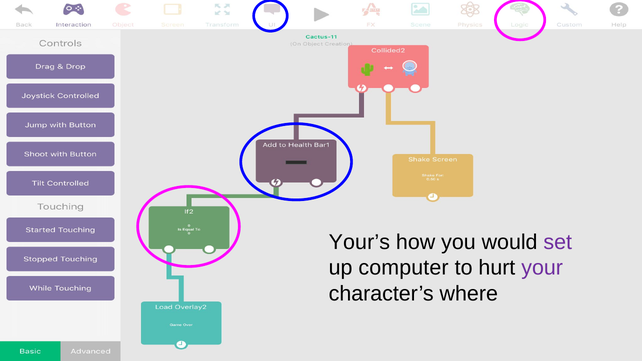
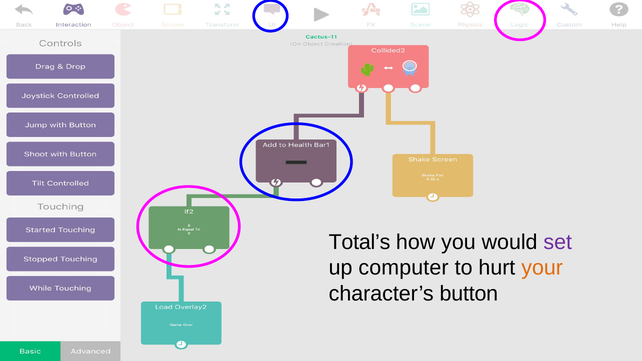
Your’s: Your’s -> Total’s (360, 242)
your colour: purple -> orange (542, 268)
where: where -> button (469, 294)
